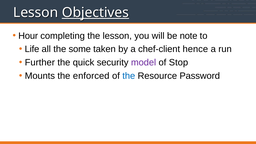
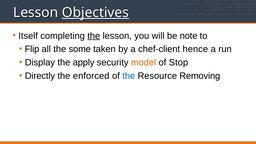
Hour: Hour -> Itself (28, 36)
the underline: none -> present (94, 36)
Life: Life -> Flip (32, 49)
Further: Further -> Display (40, 63)
quick: quick -> apply (84, 63)
model colour: purple -> orange (144, 63)
Mounts: Mounts -> Directly (40, 76)
Password: Password -> Removing (200, 76)
